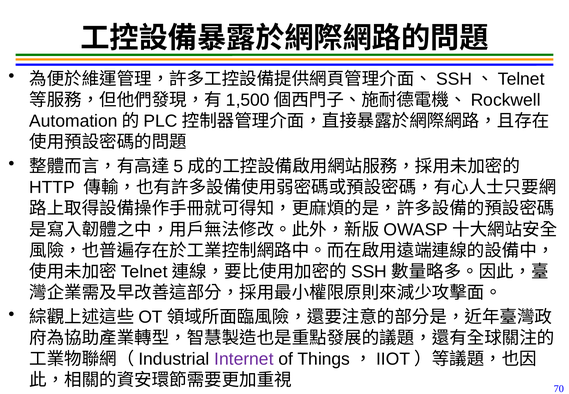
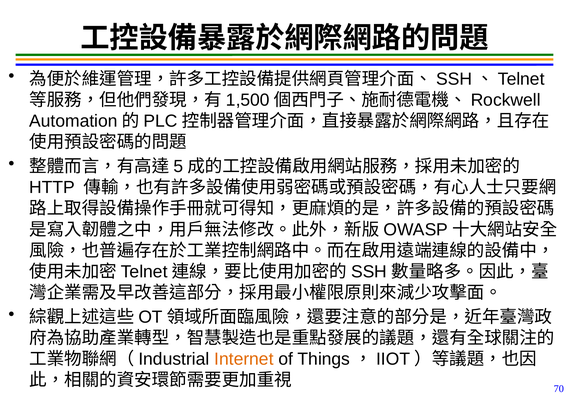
Internet colour: purple -> orange (244, 359)
